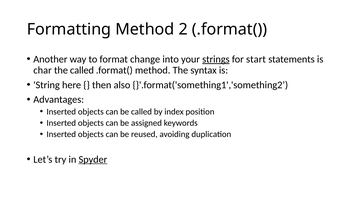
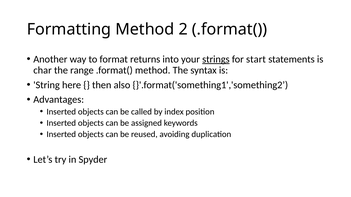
change: change -> returns (145, 59)
the called: called -> range (82, 70)
Spyder underline: present -> none (93, 160)
